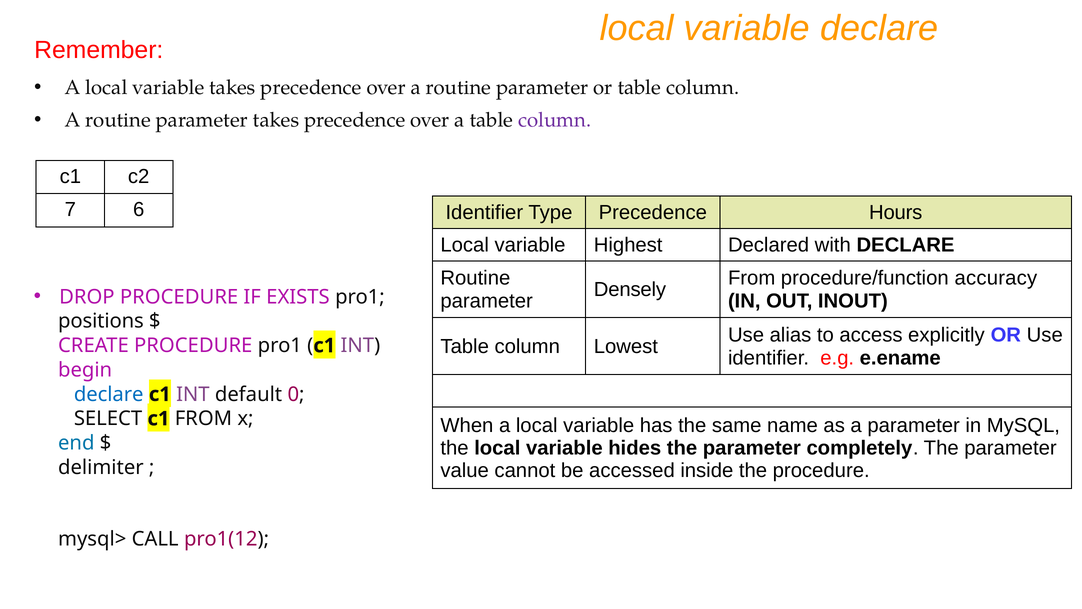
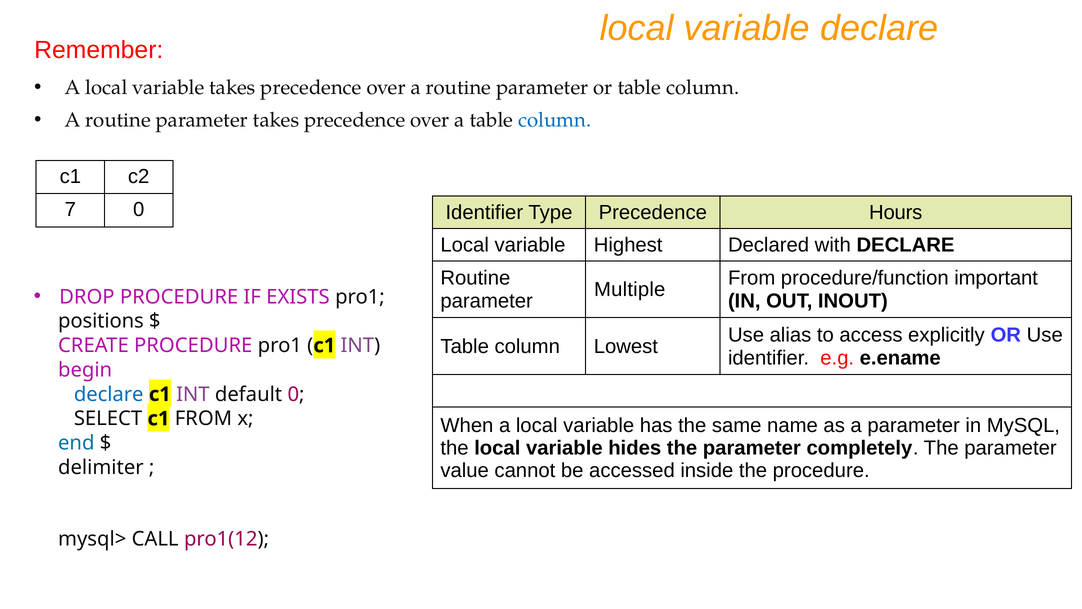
column colour: purple -> blue (555, 120)
7 6: 6 -> 0 (139, 209)
accuracy: accuracy -> important (996, 278)
Densely: Densely -> Multiple (630, 289)
